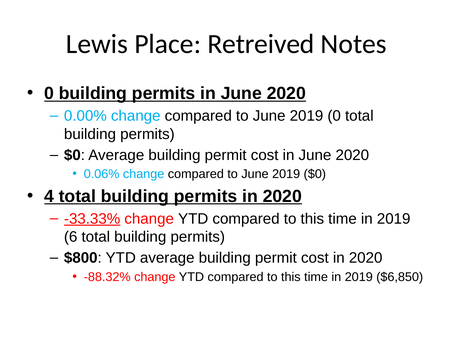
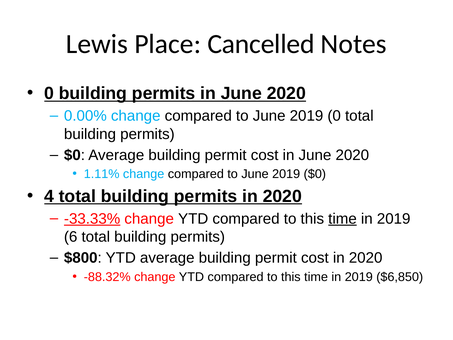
Retreived: Retreived -> Cancelled (261, 44)
0.06%: 0.06% -> 1.11% (102, 174)
time underline: none -> present (343, 219)
